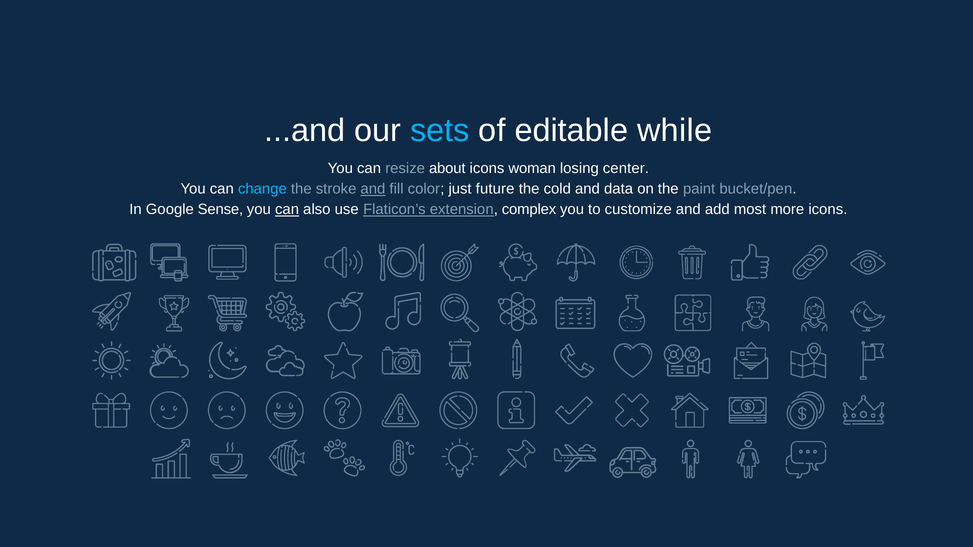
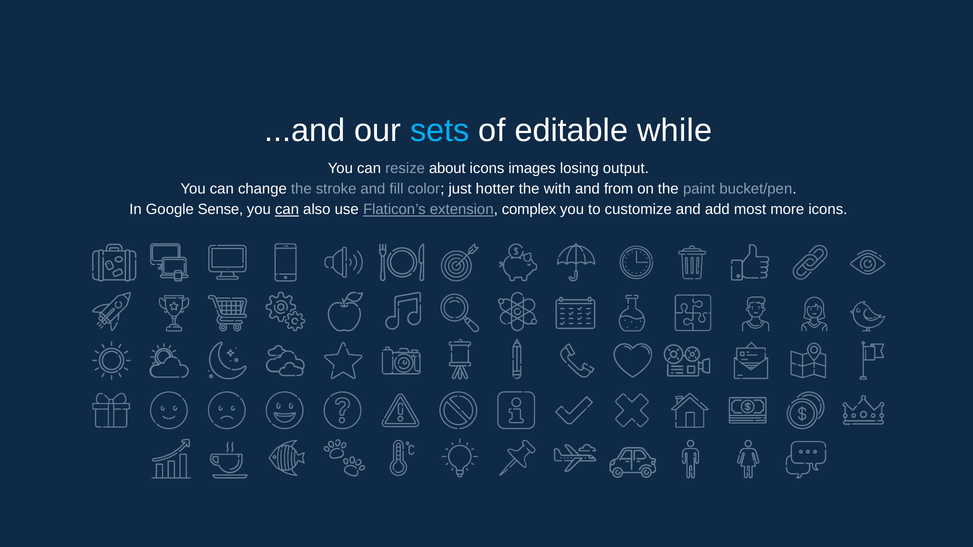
woman: woman -> images (532, 169)
center: center -> output (626, 169)
change colour: light blue -> white (262, 189)
and underline: present -> none (373, 189)
future: future -> hotter (495, 189)
cold: cold -> with (557, 189)
data: data -> from (619, 189)
